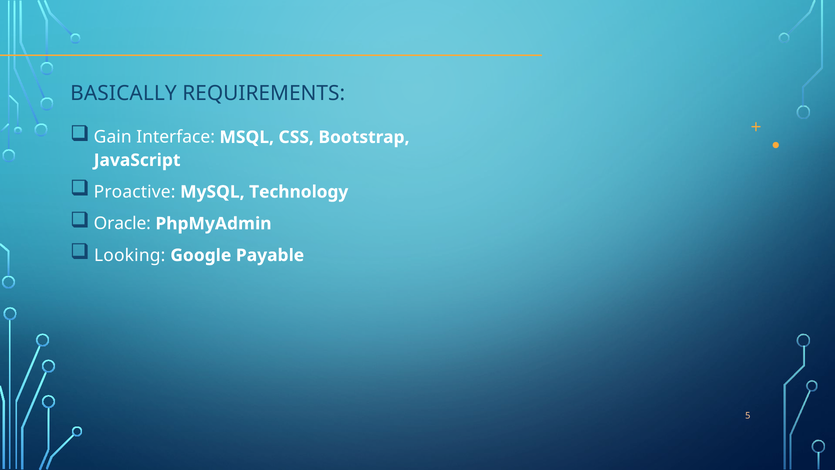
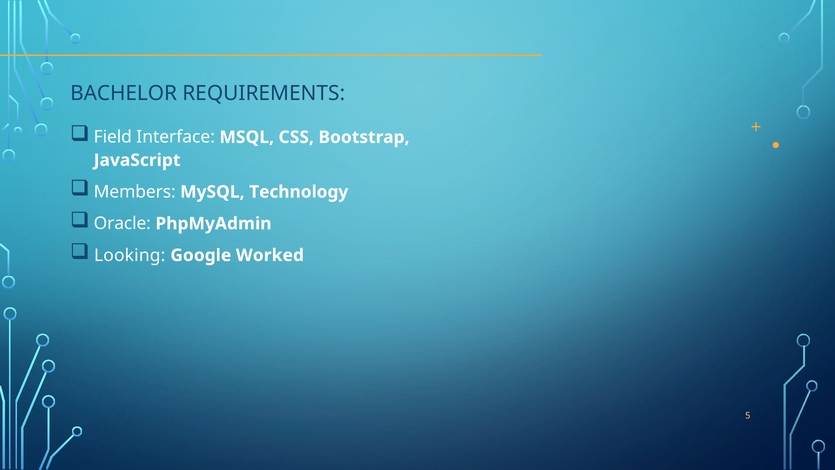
BASICALLY: BASICALLY -> BACHELOR (124, 93)
Gain: Gain -> Field (113, 137)
Proactive: Proactive -> Members (135, 192)
Payable: Payable -> Worked (270, 255)
